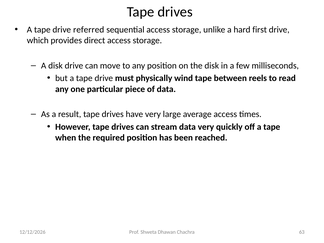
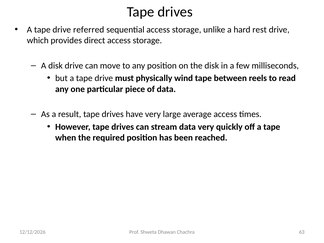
first: first -> rest (260, 30)
